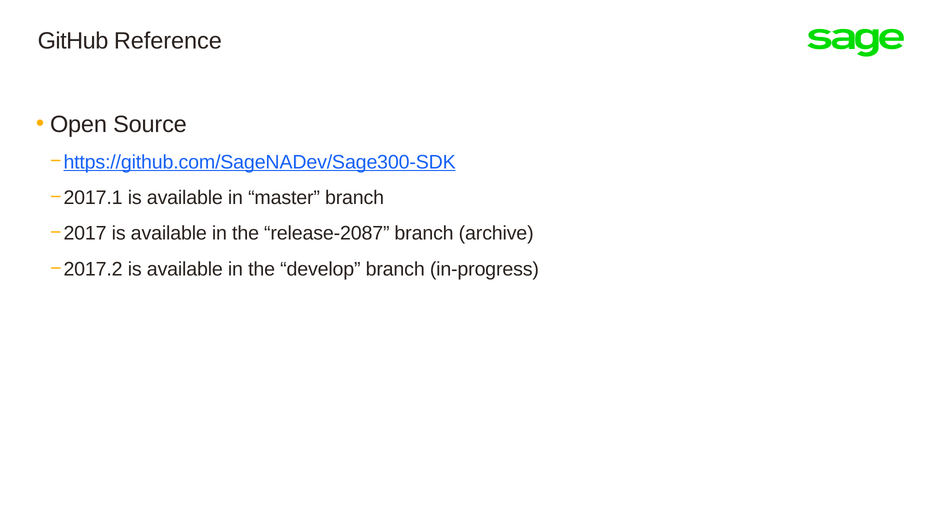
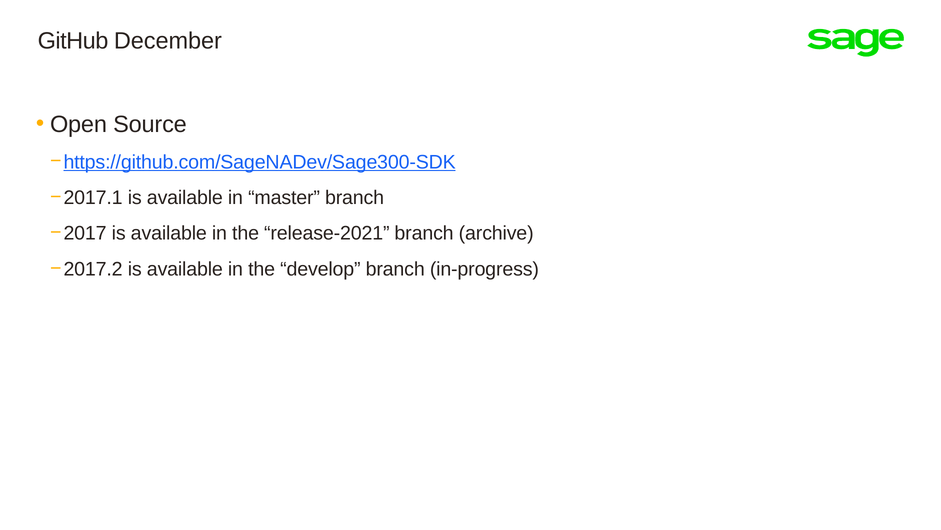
Reference: Reference -> December (168, 41)
release-2087: release-2087 -> release-2021 (327, 233)
